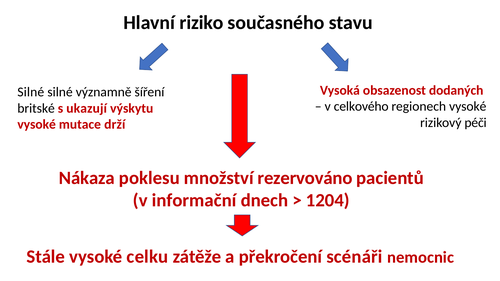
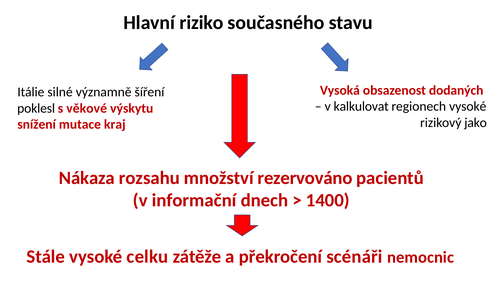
Silné: Silné -> Itálie (31, 92)
celkového: celkového -> kalkulovat (361, 107)
britské: britské -> poklesl (36, 108)
ukazují: ukazují -> věkové (87, 108)
péči: péči -> jako (476, 123)
vysoké: vysoké -> snížení (37, 125)
drží: drží -> kraj (115, 125)
poklesu: poklesu -> rozsahu (149, 178)
1204: 1204 -> 1400 (328, 201)
